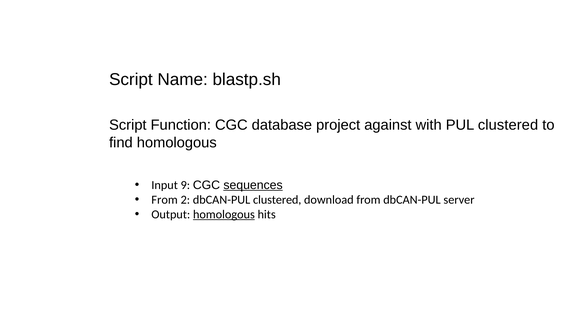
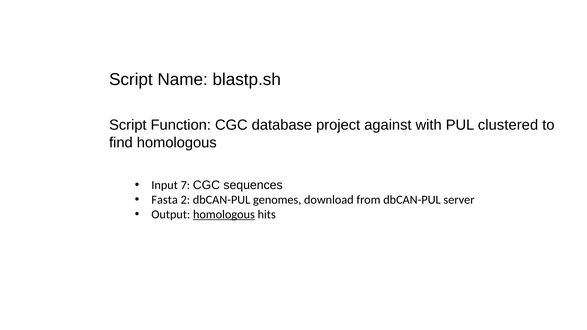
9: 9 -> 7 (185, 185)
sequences underline: present -> none (253, 185)
From: From -> Fasta (165, 200)
dbCAN-PUL clustered: clustered -> genomes (277, 200)
